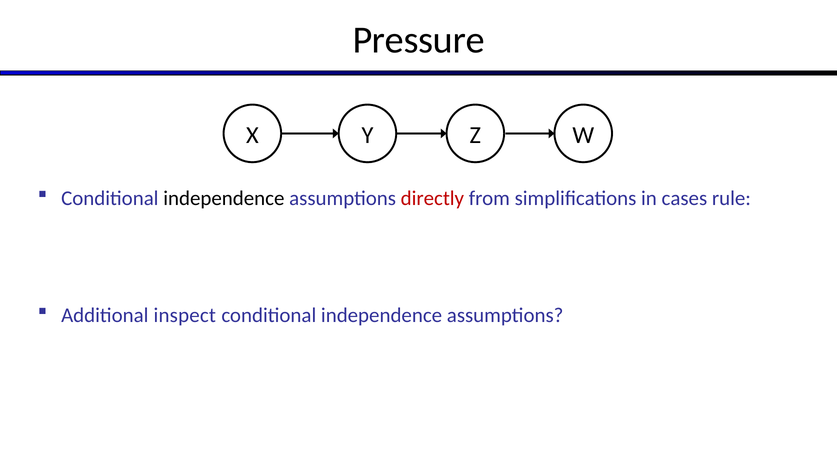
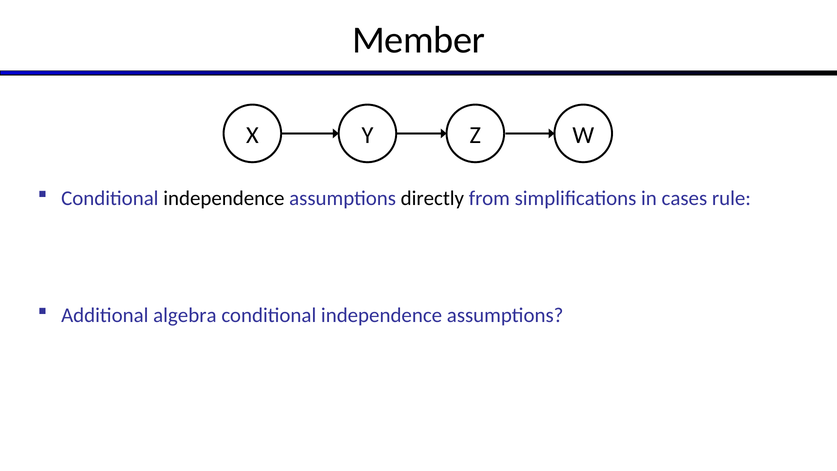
Pressure: Pressure -> Member (419, 40)
directly colour: red -> black (432, 198)
inspect: inspect -> algebra (185, 315)
